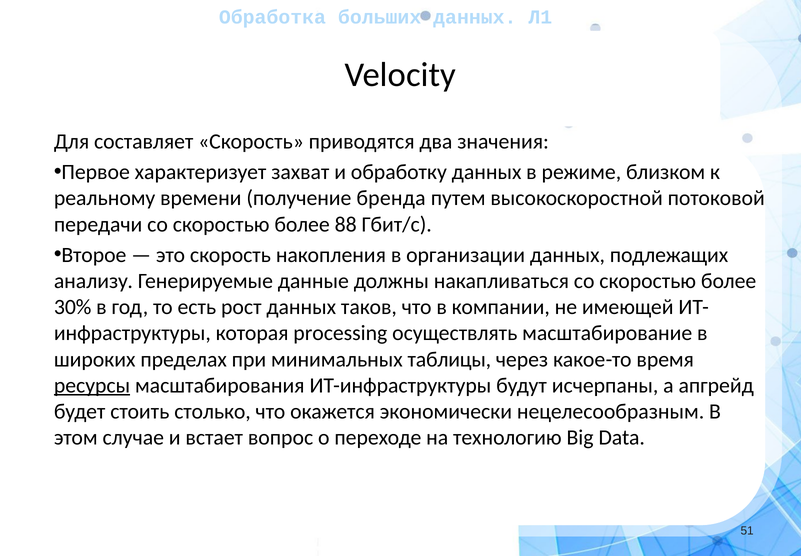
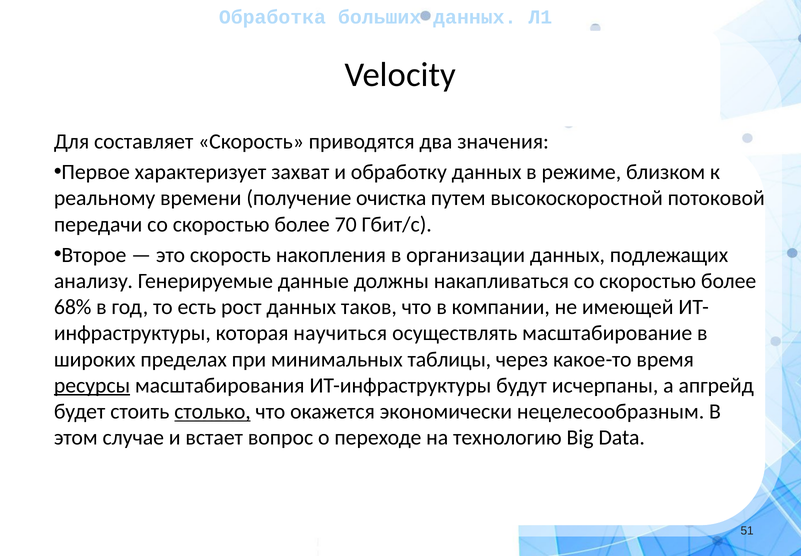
бренда: бренда -> очистка (391, 198)
88: 88 -> 70 (346, 224)
30%: 30% -> 68% (73, 307)
processing: processing -> научиться (340, 333)
столько underline: none -> present (212, 411)
